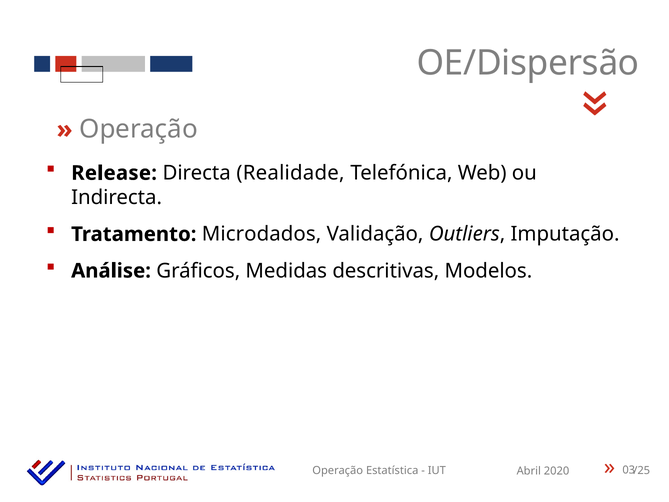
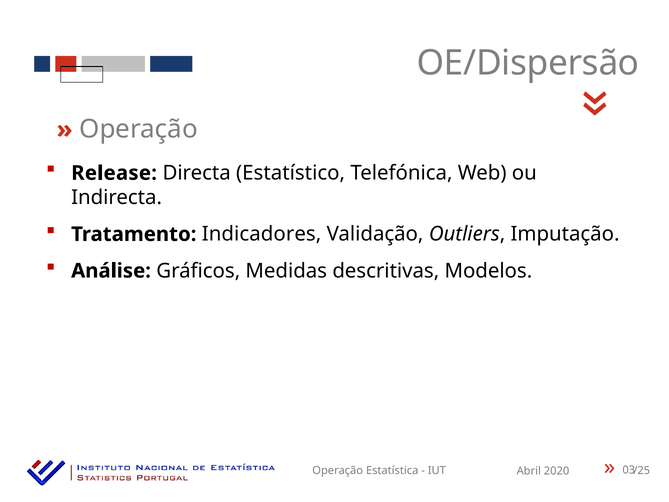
Realidade: Realidade -> Estatístico (291, 173)
Microdados: Microdados -> Indicadores (262, 234)
